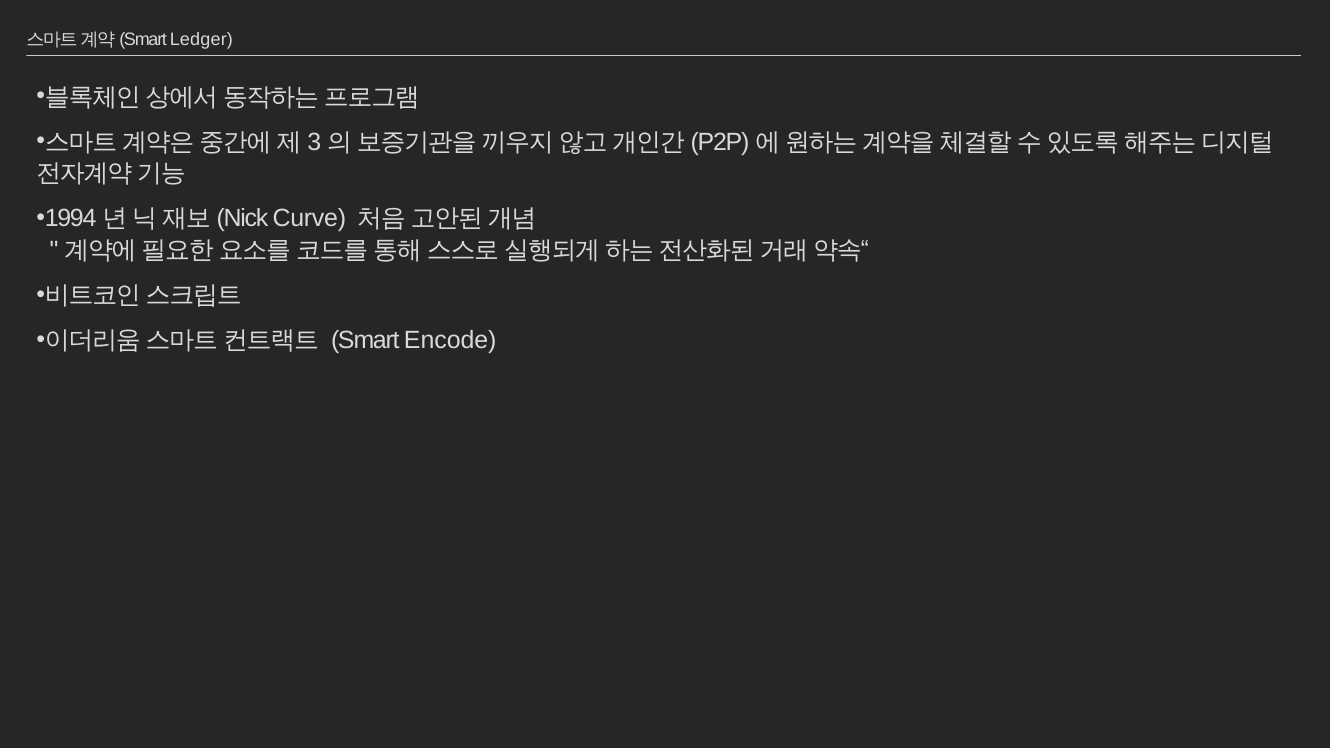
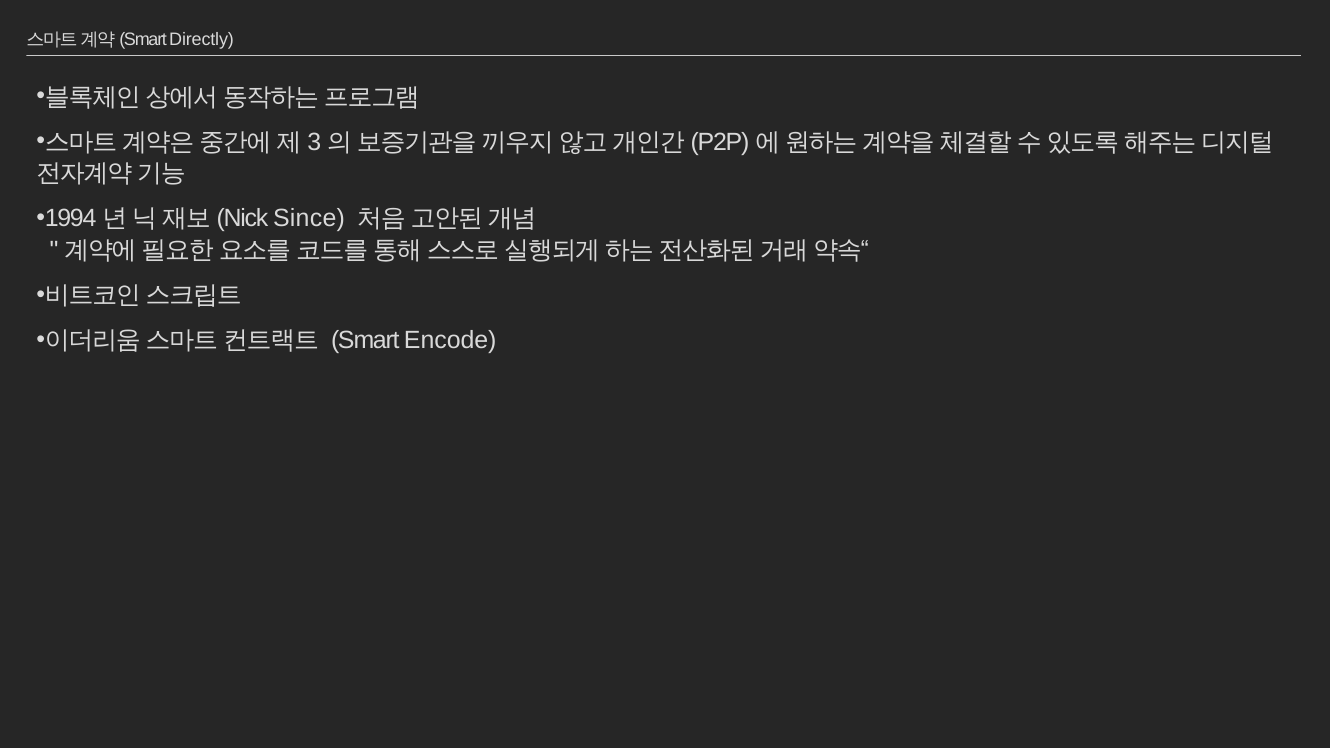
Ledger: Ledger -> Directly (202, 40)
Curve: Curve -> Since (309, 219)
